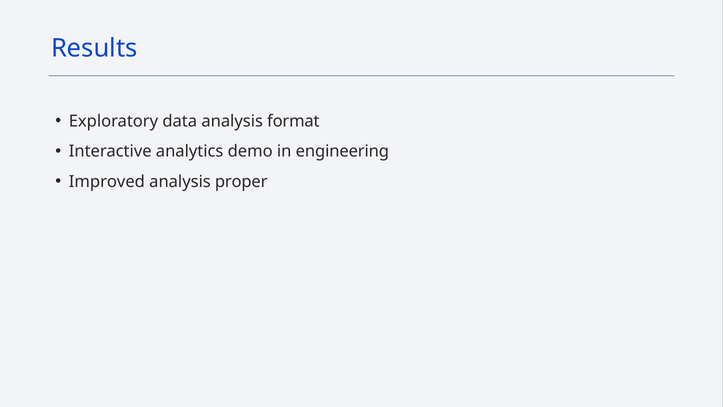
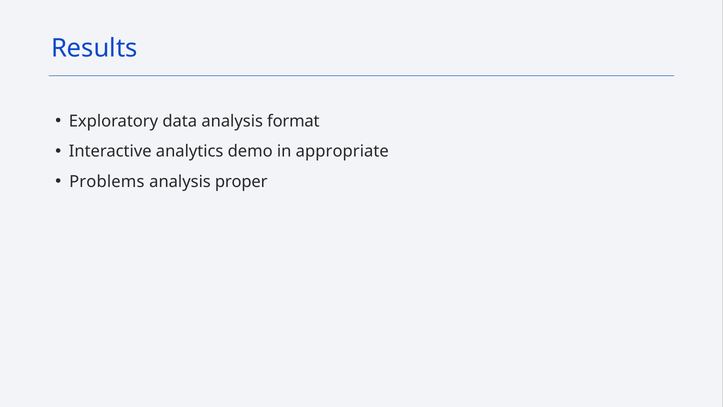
engineering: engineering -> appropriate (342, 151)
Improved: Improved -> Problems (107, 182)
